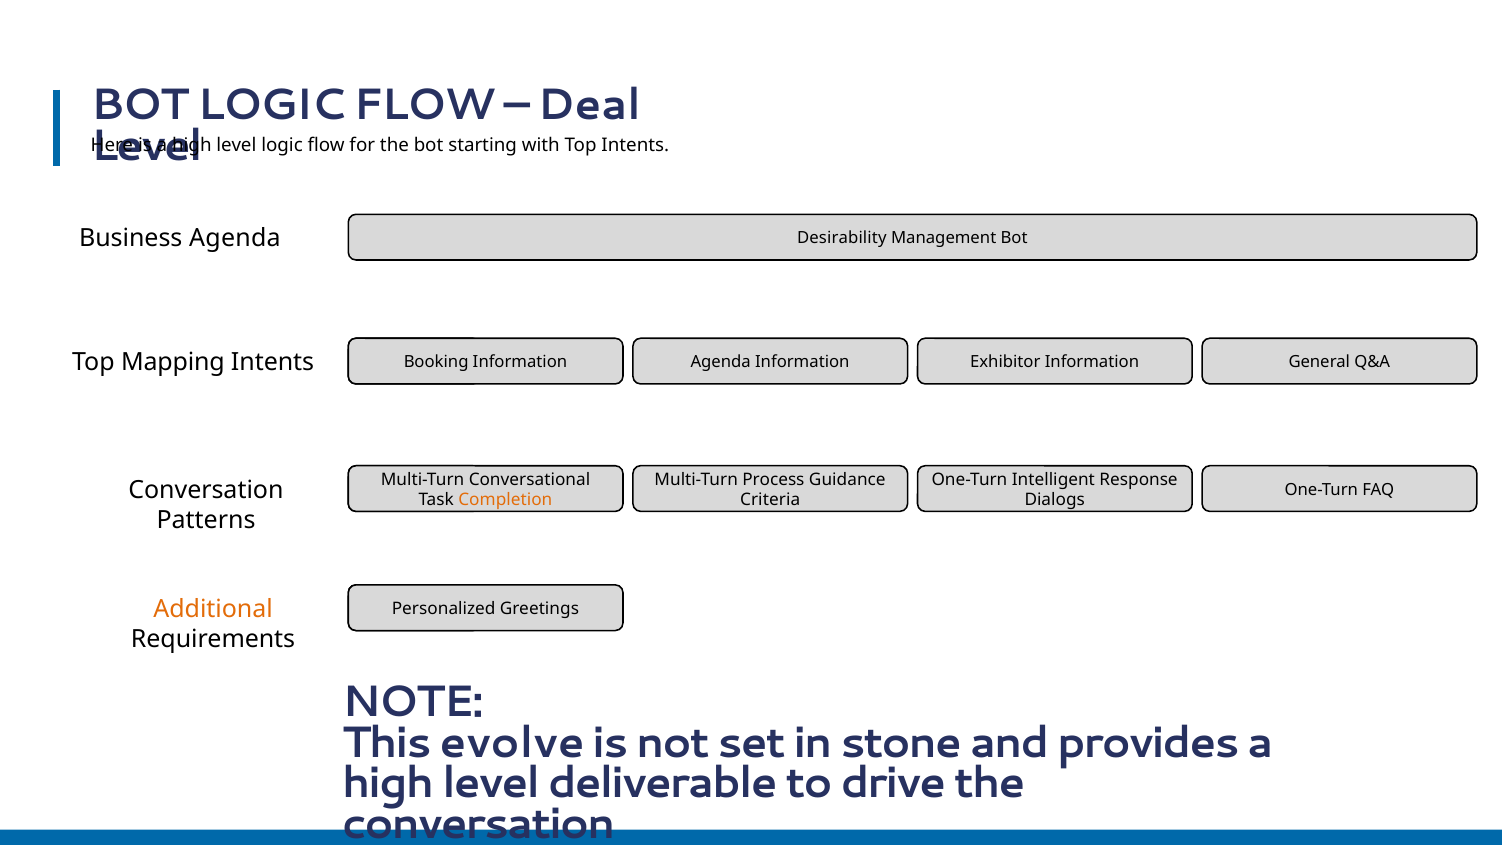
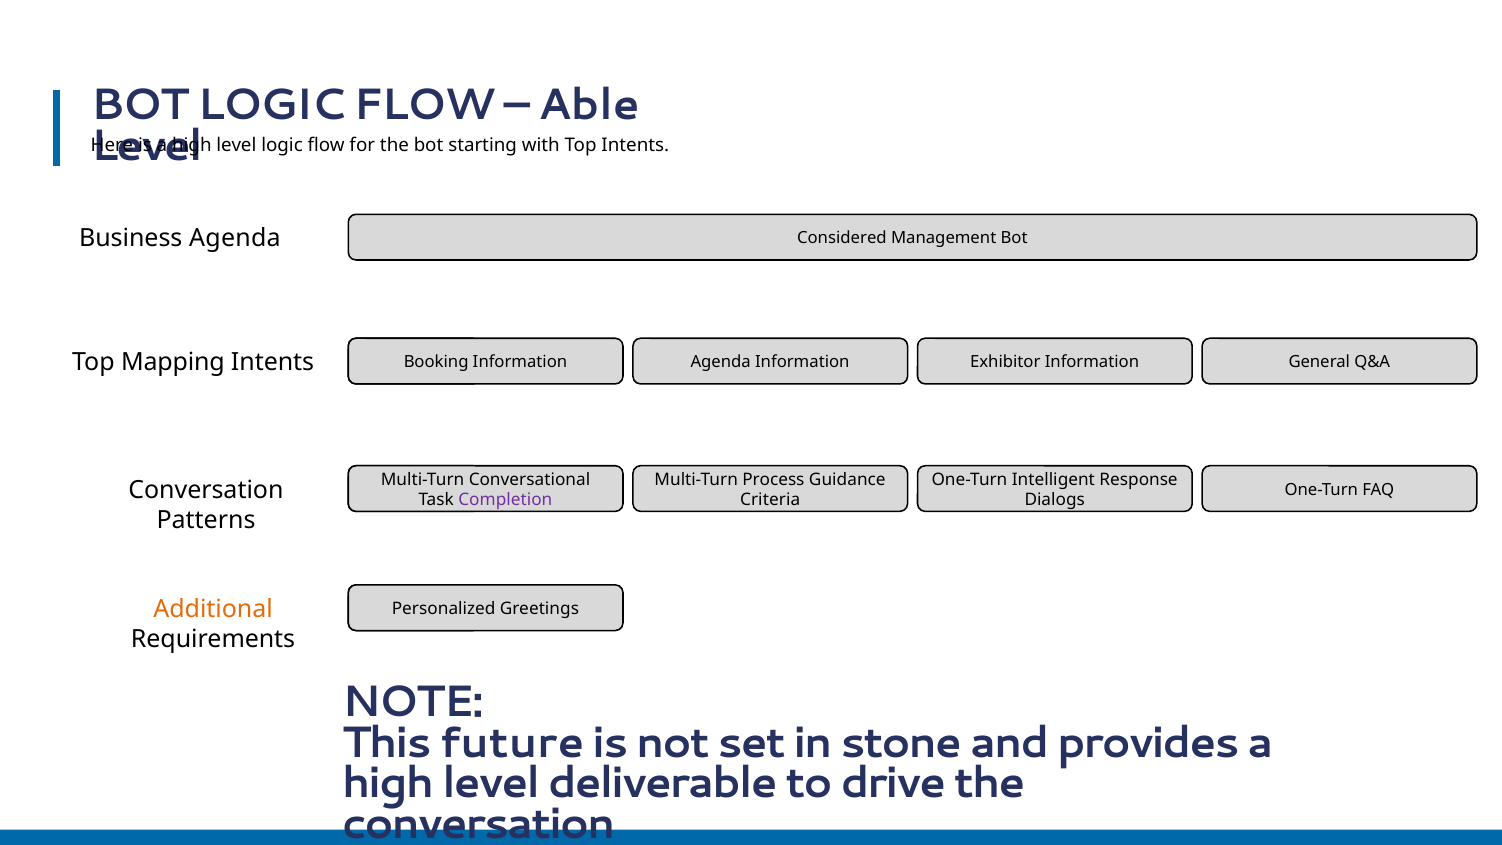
Deal: Deal -> Able (589, 105)
Desirability: Desirability -> Considered (842, 238)
Completion colour: orange -> purple (505, 500)
evolve: evolve -> future (512, 743)
